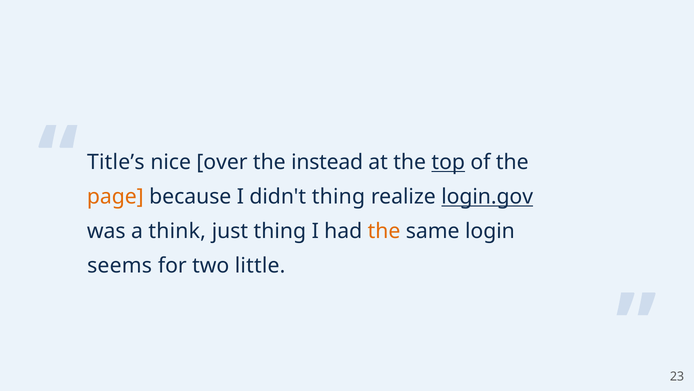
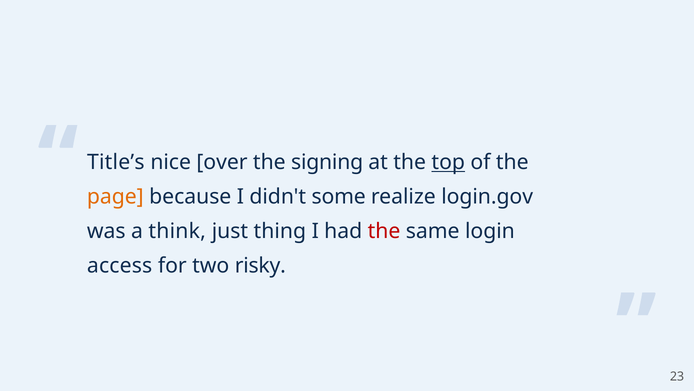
instead: instead -> signing (327, 162)
didn't thing: thing -> some (339, 196)
login.gov underline: present -> none (487, 196)
the colour: orange -> red (384, 231)
seems: seems -> access (120, 265)
little: little -> risky (260, 265)
